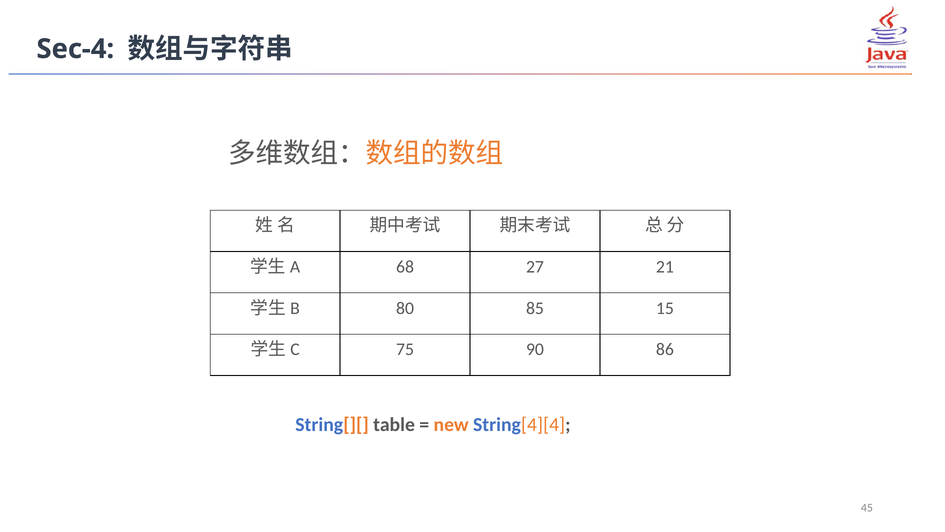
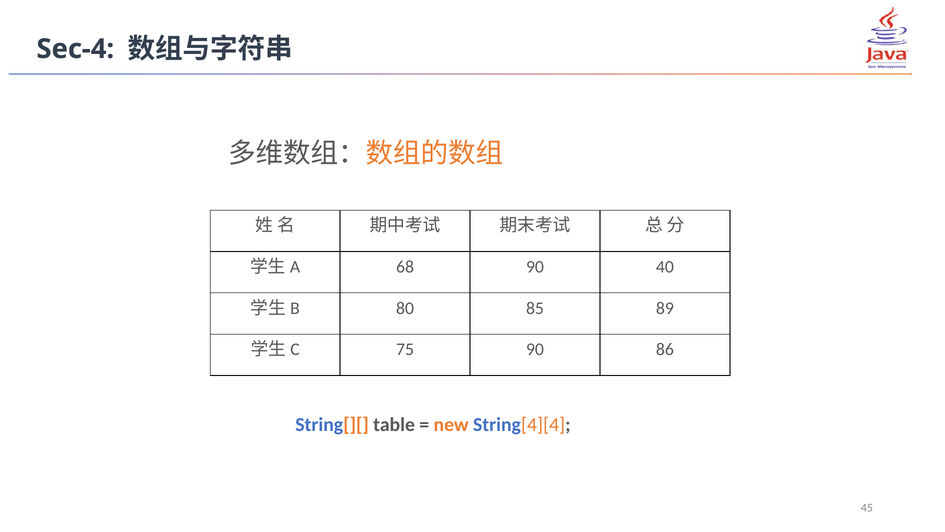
68 27: 27 -> 90 (535, 267)
21: 21 -> 40 (665, 267)
15: 15 -> 89 (665, 308)
